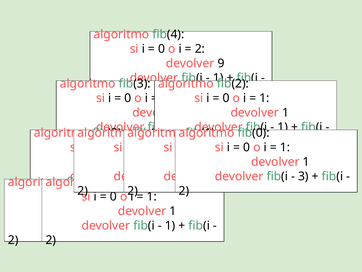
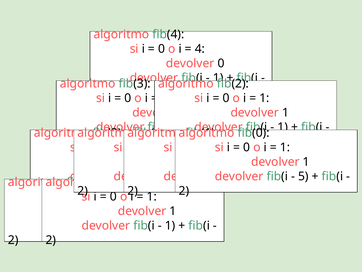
2: 2 -> 4 (200, 49)
devolver 9: 9 -> 0 (221, 63)
3: 3 -> 5 (303, 176)
